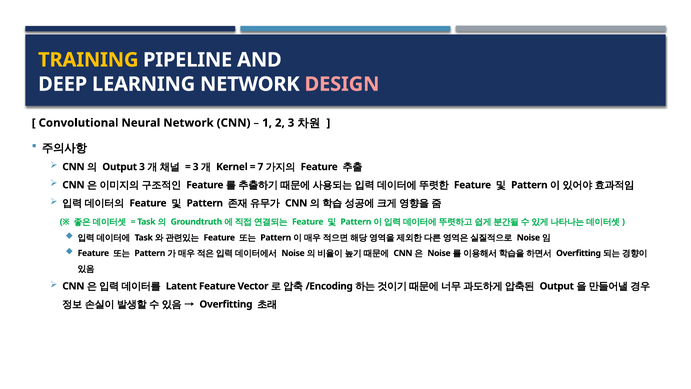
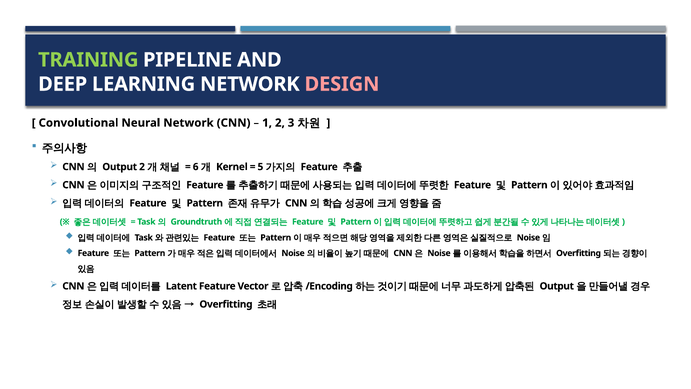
TRAINING colour: yellow -> light green (88, 60)
Output 3: 3 -> 2 (142, 167)
3: 3 -> 6 (196, 167)
7: 7 -> 5 (260, 167)
